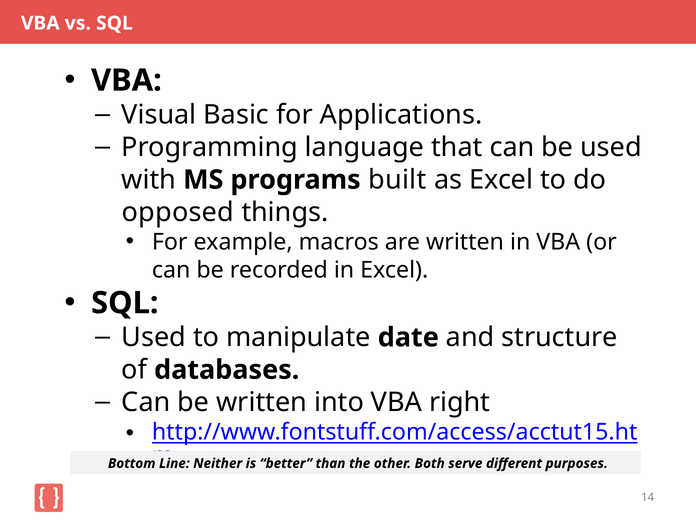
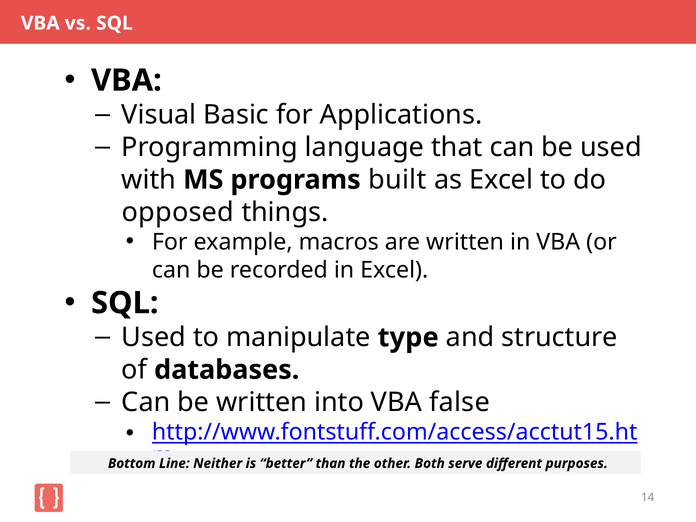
date: date -> type (408, 337)
right: right -> false (459, 402)
